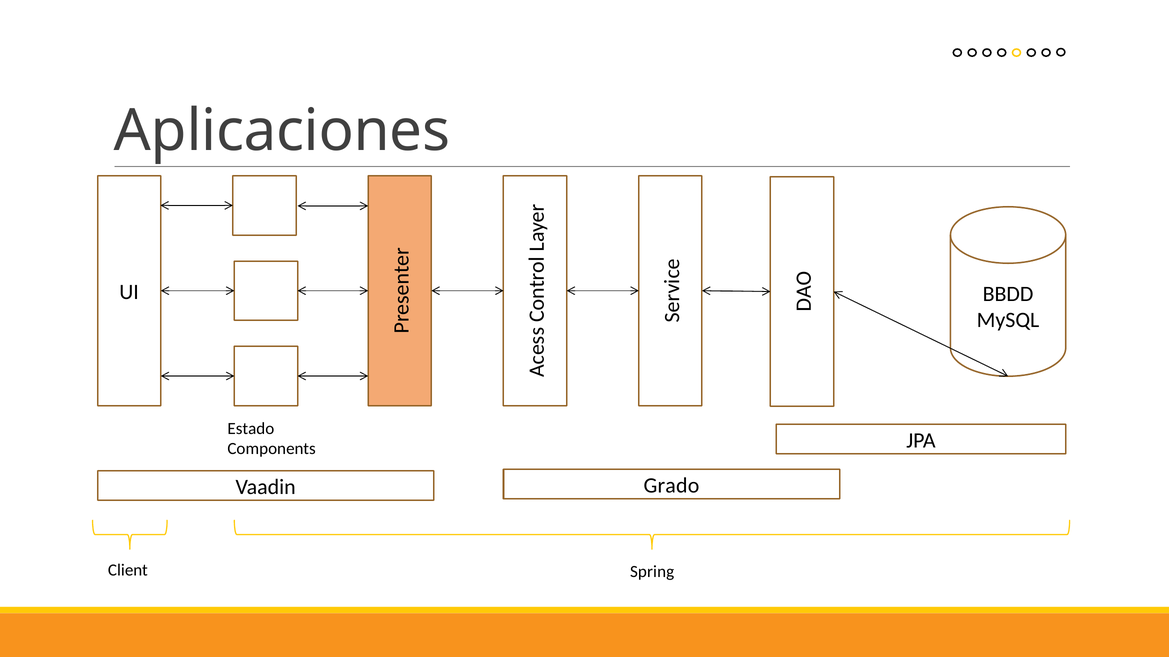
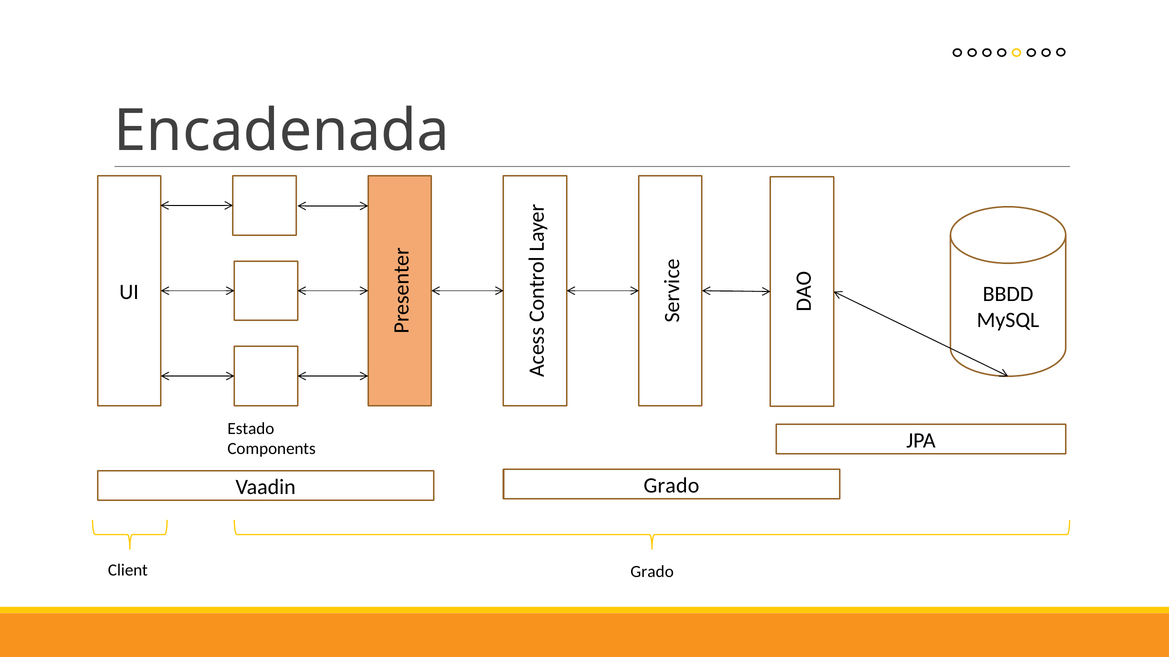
Aplicaciones: Aplicaciones -> Encadenada (282, 131)
Client Spring: Spring -> Grado (652, 572)
